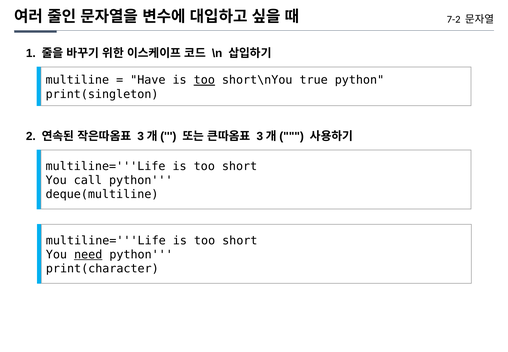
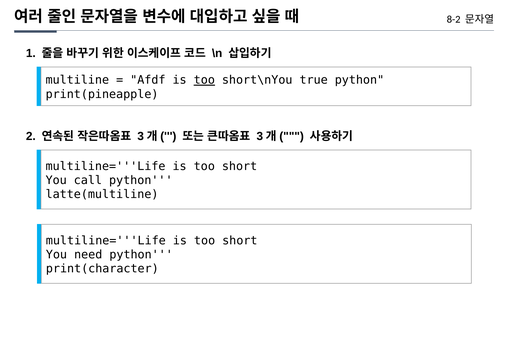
7-2: 7-2 -> 8-2 (454, 19)
Have: Have -> Afdf (148, 80)
print(singleton: print(singleton -> print(pineapple (102, 94)
deque(multiline: deque(multiline -> latte(multiline (102, 194)
need underline: present -> none (88, 254)
